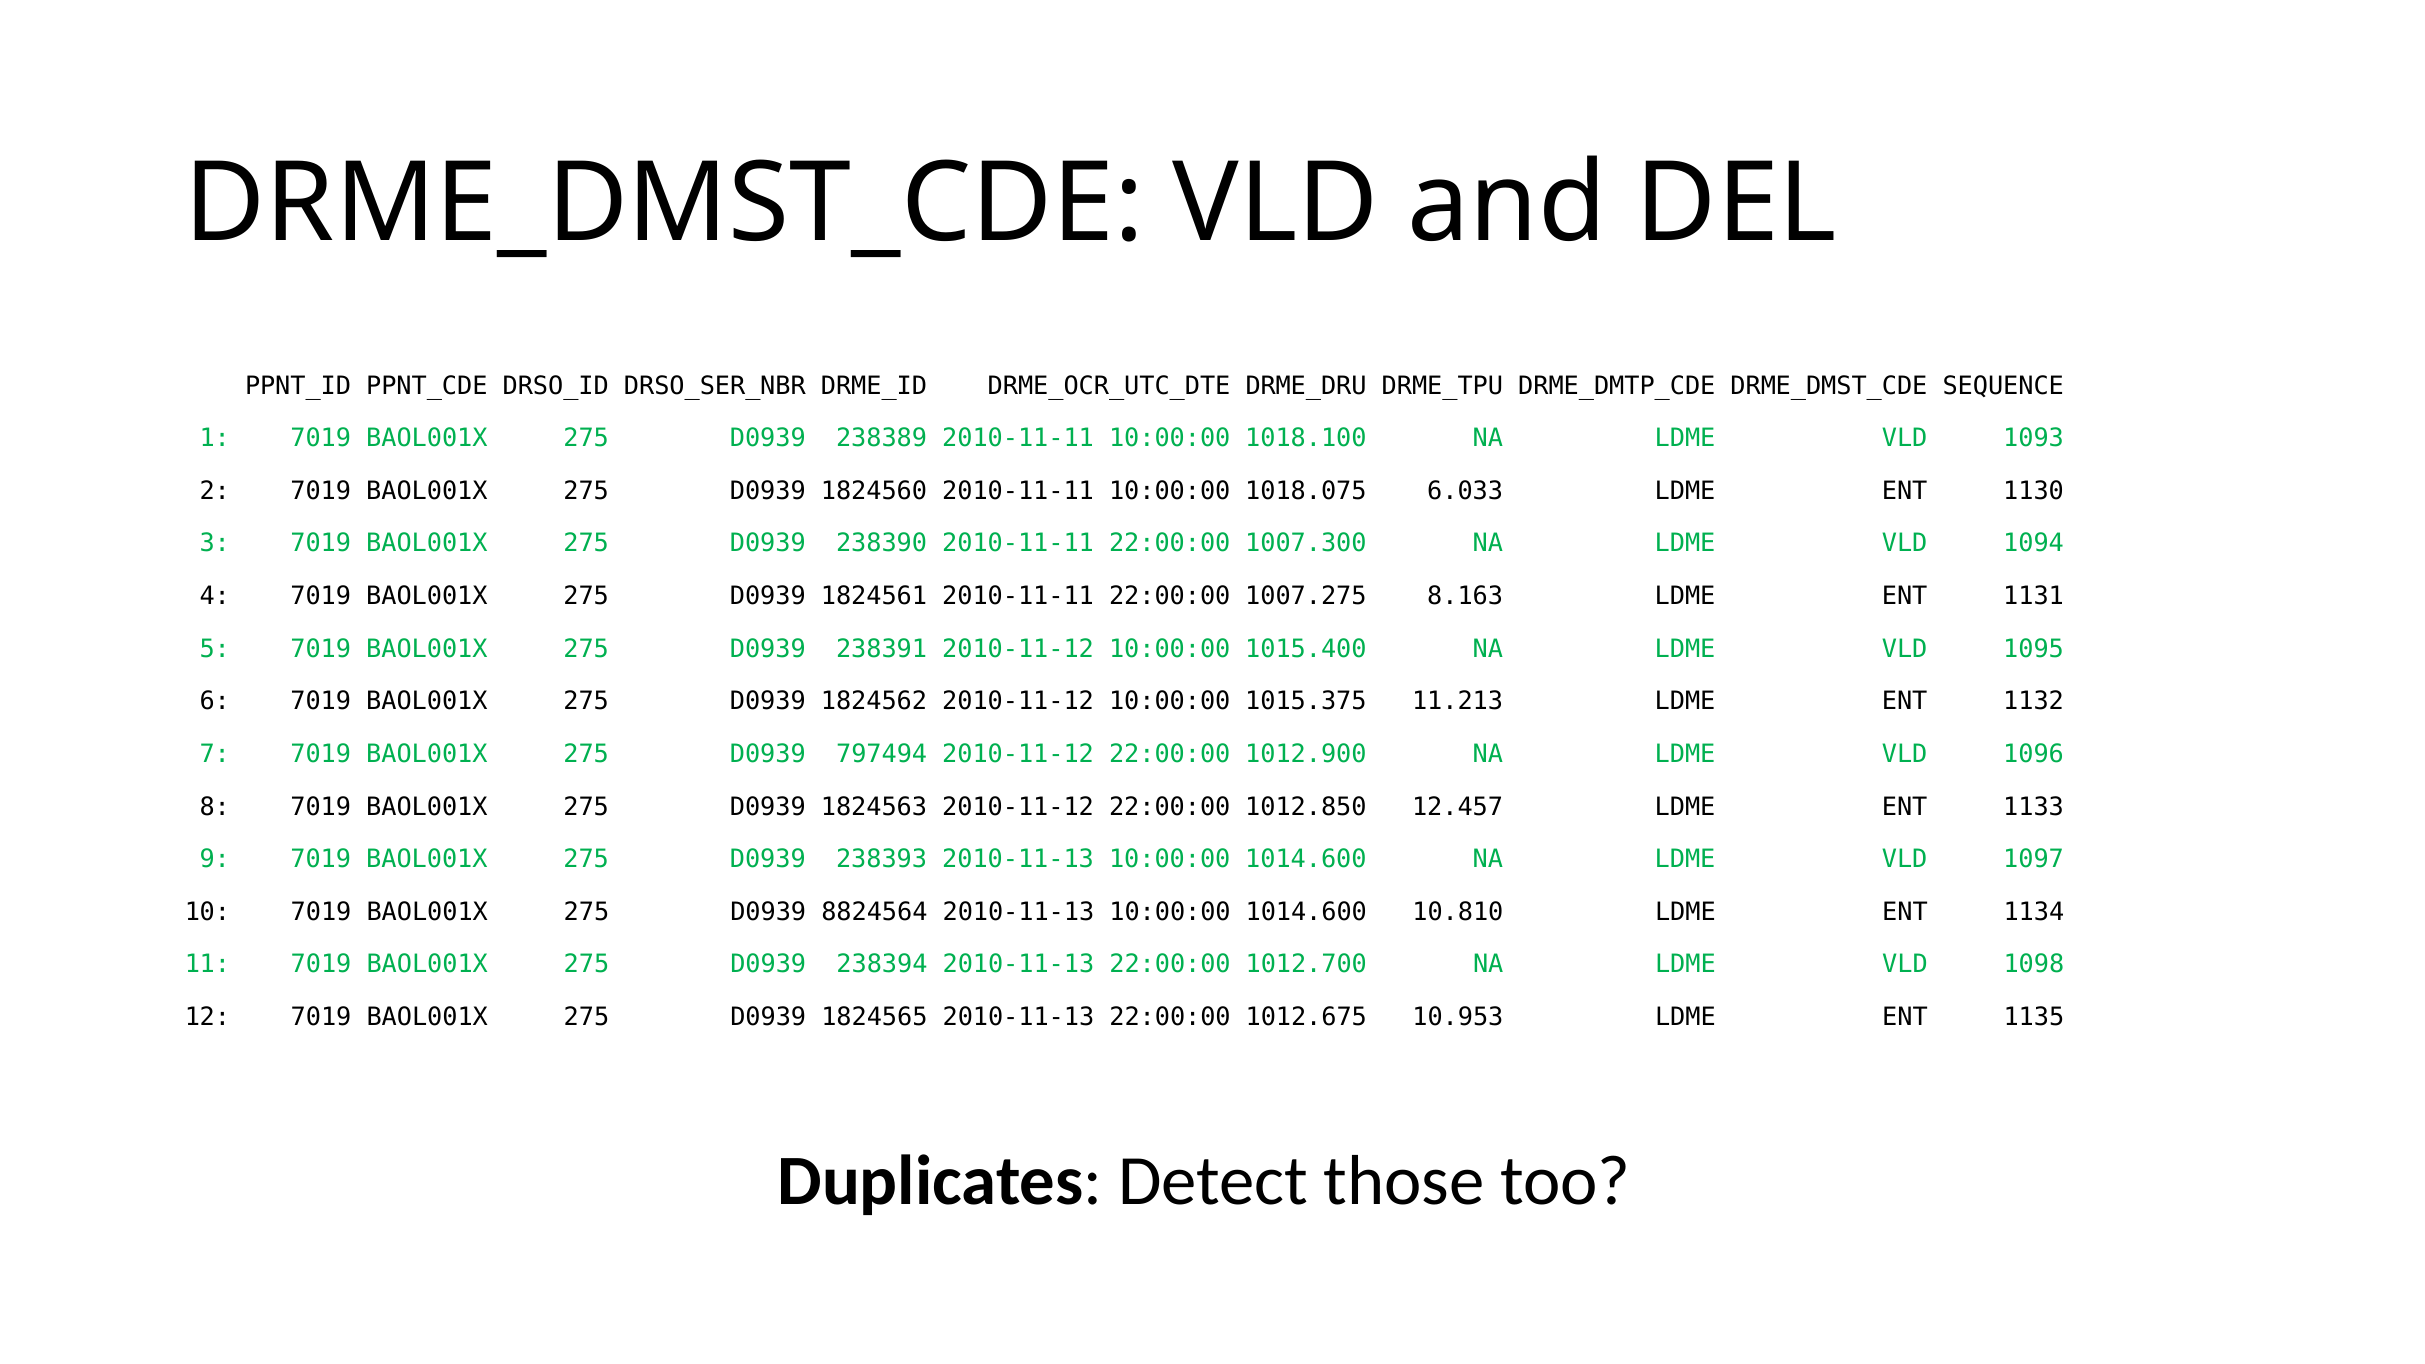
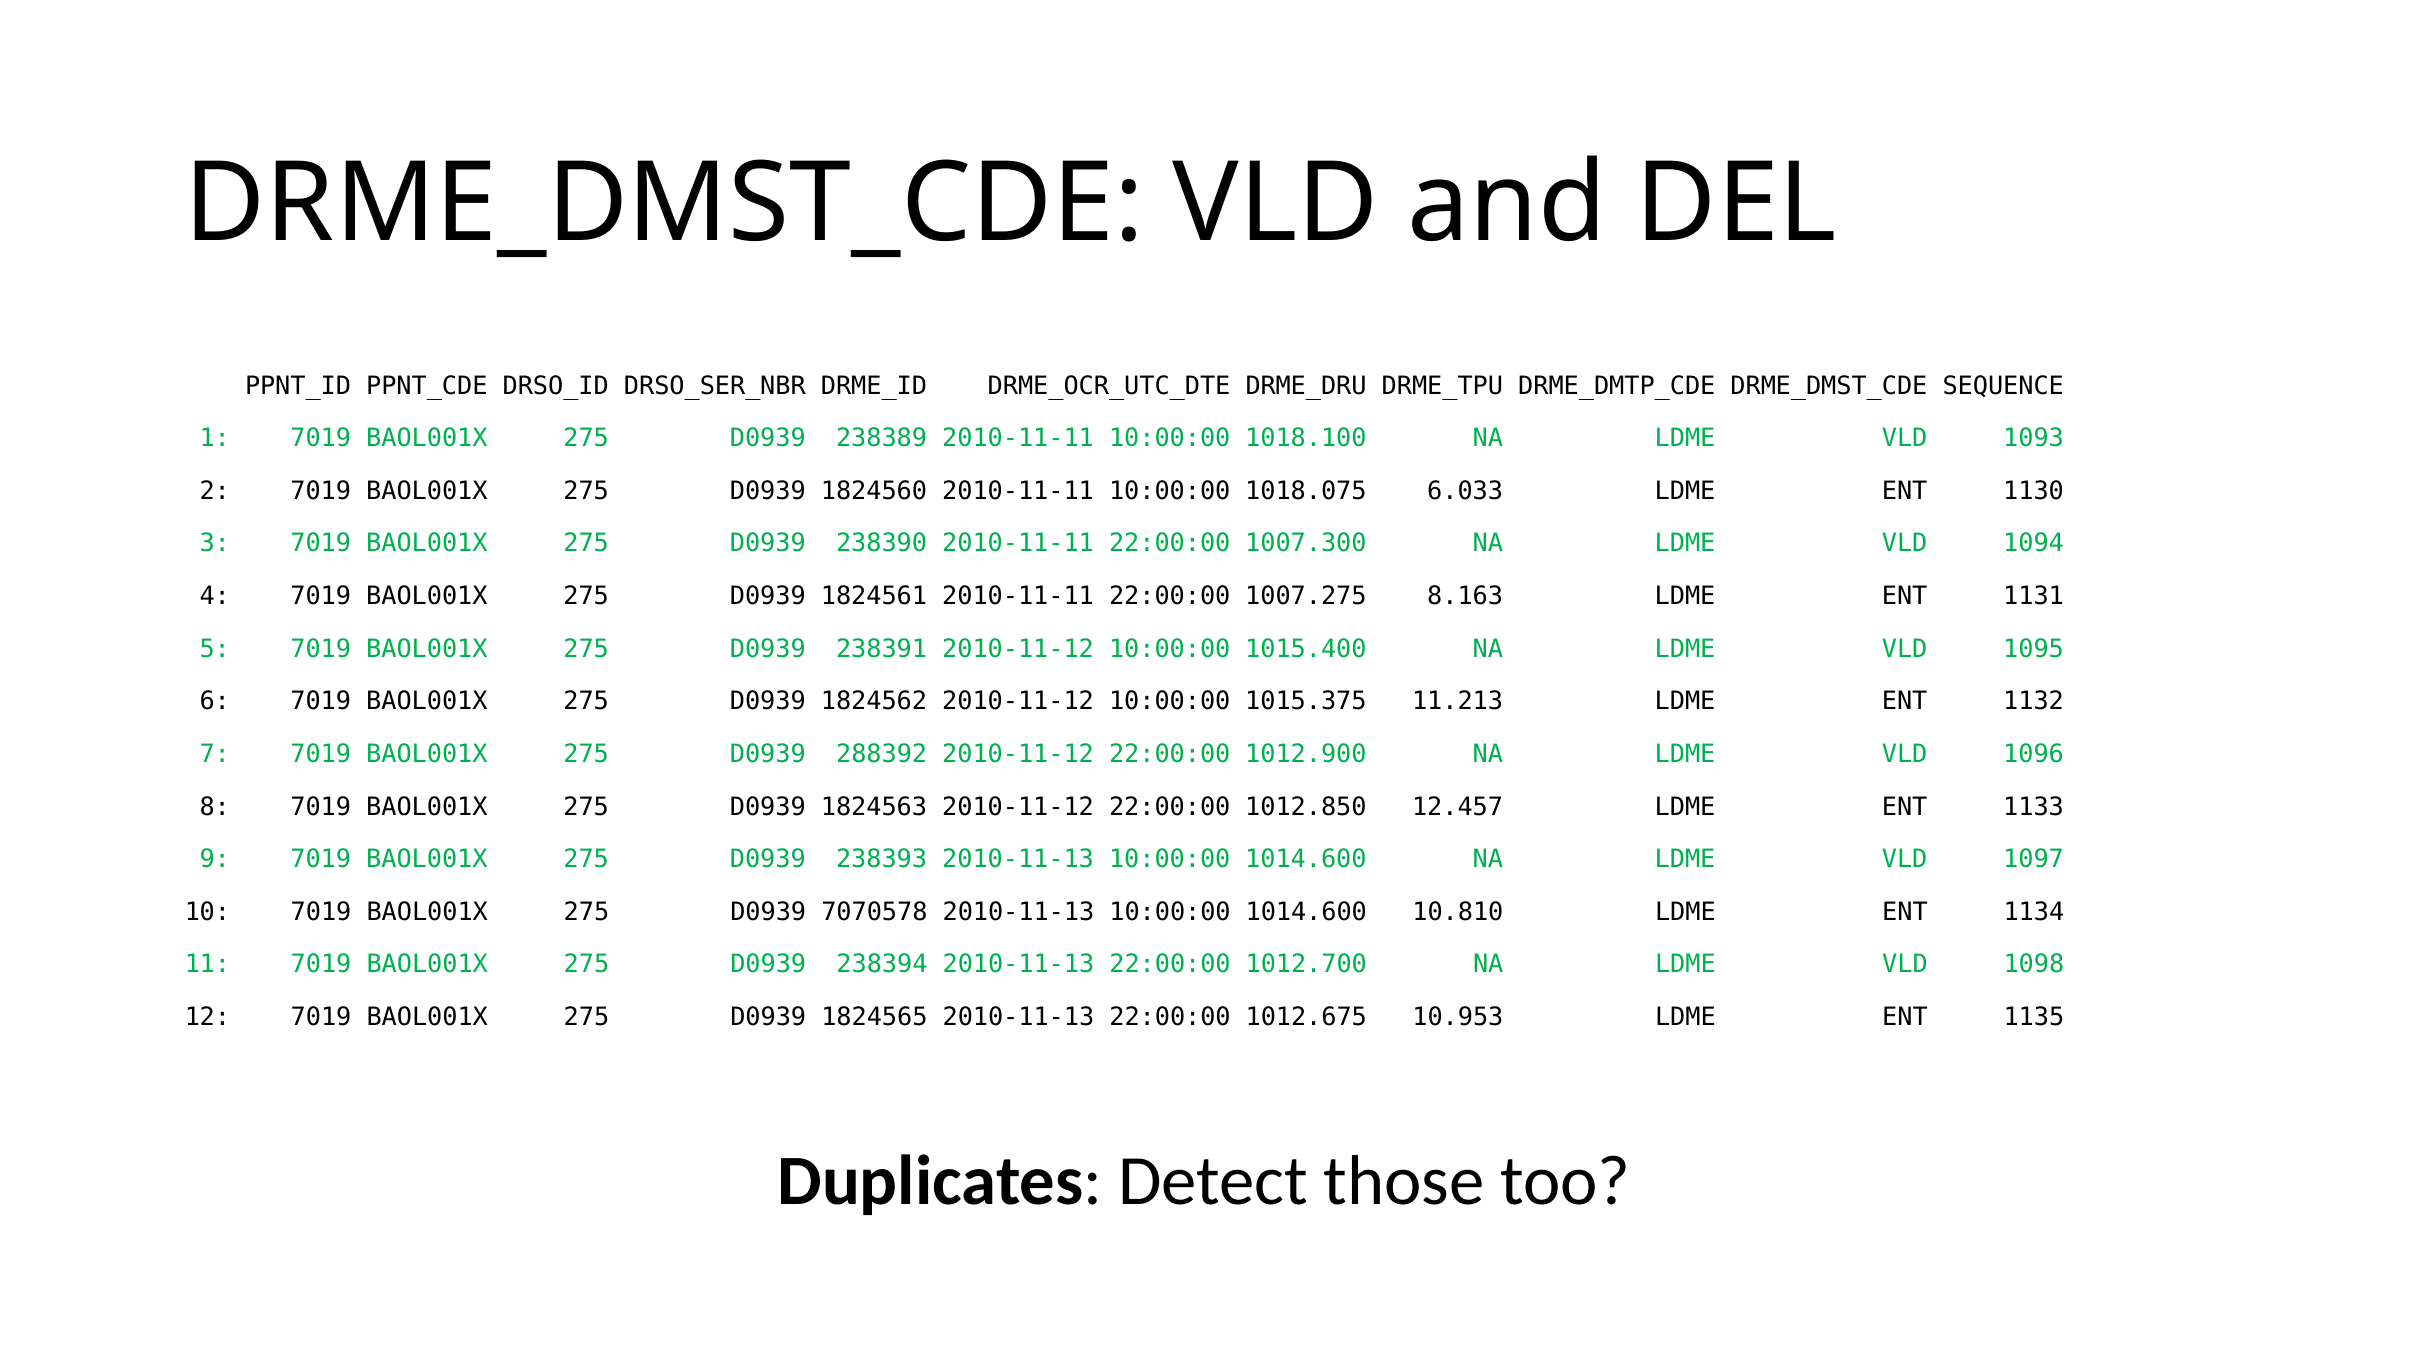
797494: 797494 -> 288392 (882, 754)
8824564: 8824564 -> 7070578 (874, 912)
